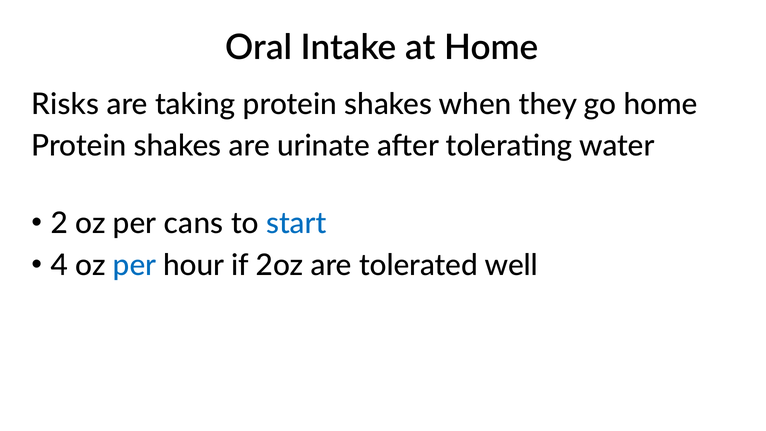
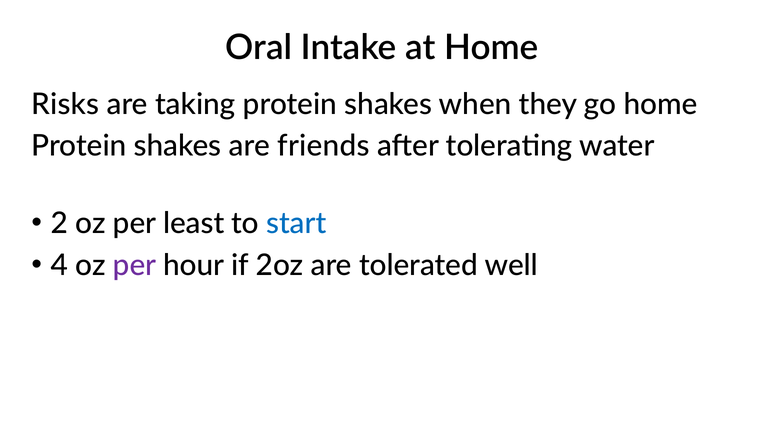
urinate: urinate -> friends (323, 146)
cans: cans -> least (194, 223)
per colour: blue -> purple (135, 265)
